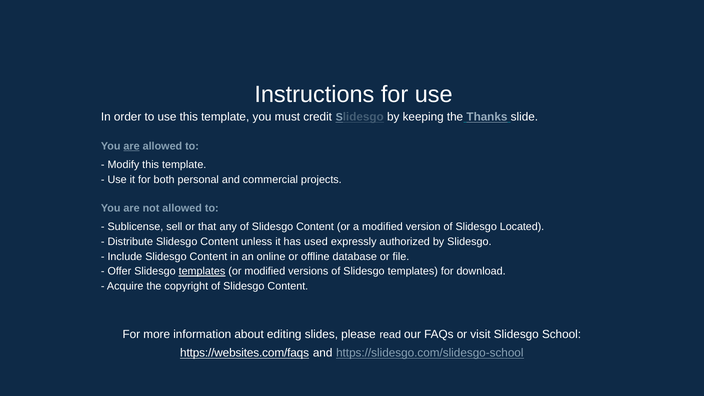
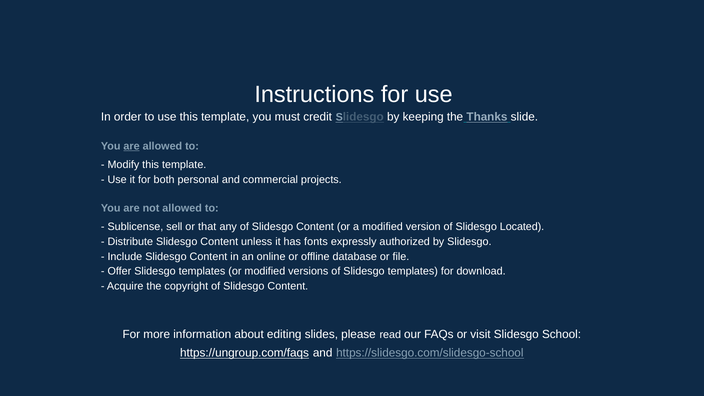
used: used -> fonts (316, 242)
templates underline: present -> none (202, 271)
https://websites.com/faqs: https://websites.com/faqs -> https://ungroup.com/faqs (245, 353)
